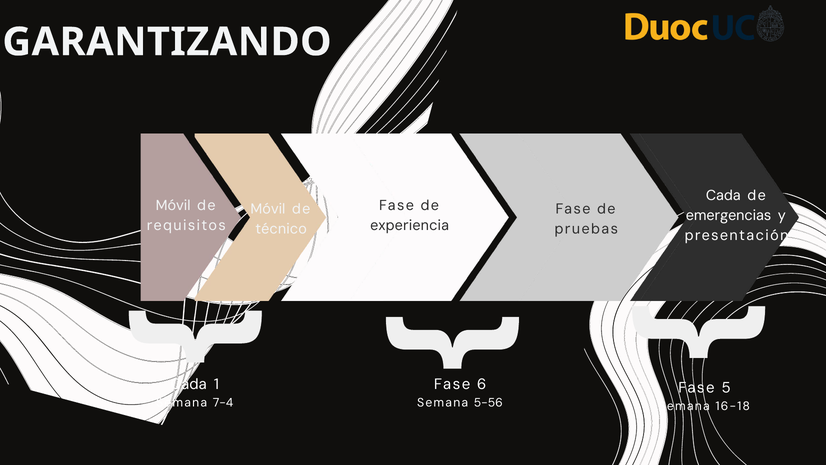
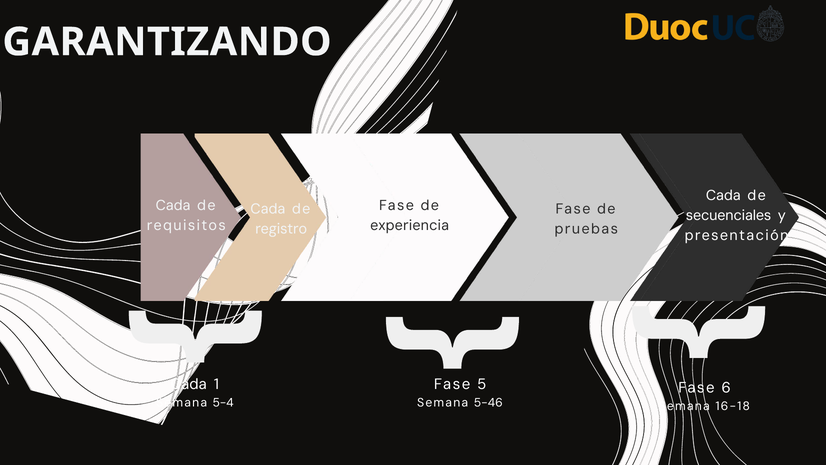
Móvil: Móvil -> Cada (173, 205)
Móvil: Móvil -> Cada (268, 209)
emergencias: emergencias -> secuenciales (729, 215)
técnico: técnico -> registro (281, 229)
6: 6 -> 5 (482, 384)
5: 5 -> 6 (726, 388)
7-4: 7-4 -> 5-4 (223, 402)
5-56: 5-56 -> 5-46 (488, 402)
